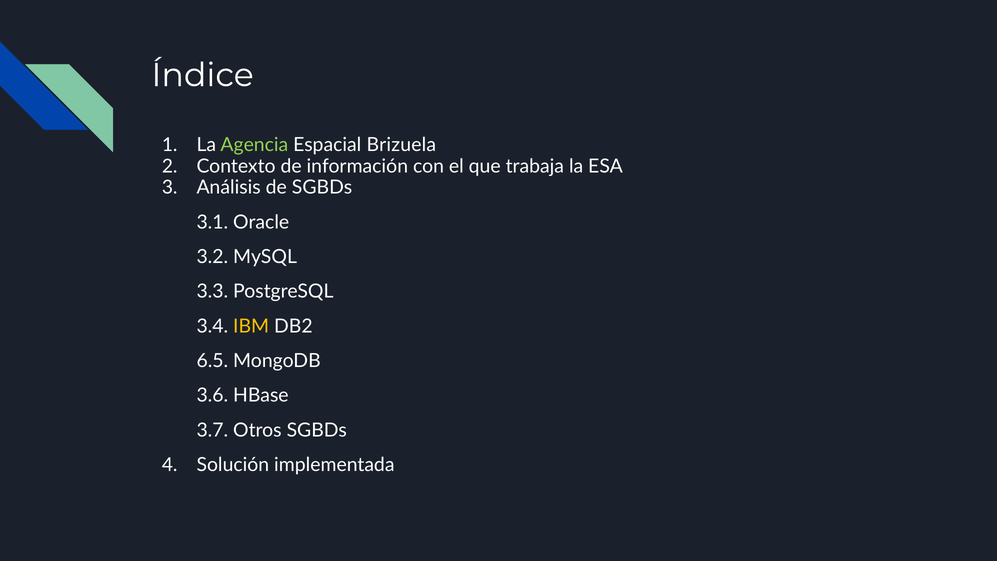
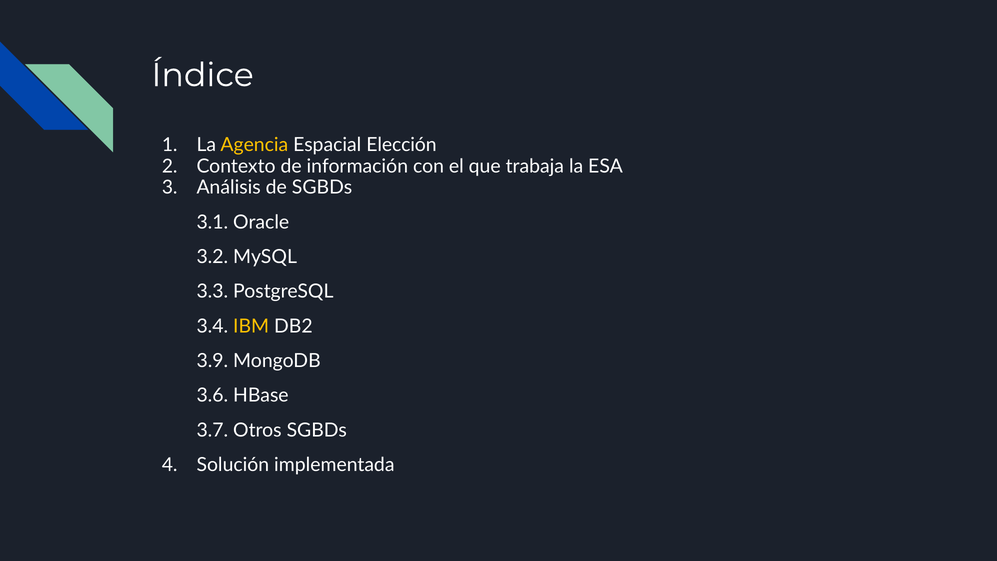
Agencia colour: light green -> yellow (254, 145)
Brizuela: Brizuela -> Elección (401, 145)
6.5: 6.5 -> 3.9 (212, 361)
